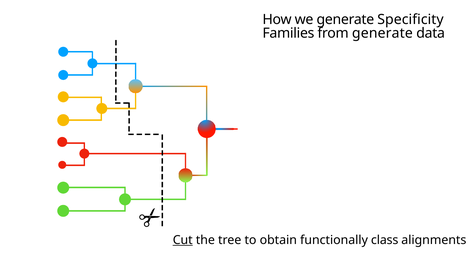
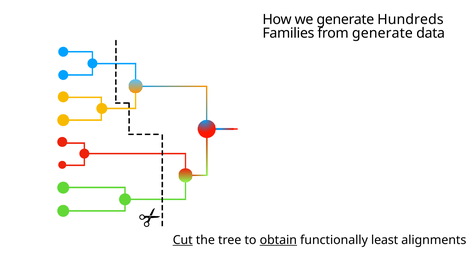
Specificity: Specificity -> Hundreds (410, 19)
obtain underline: none -> present (278, 240)
class: class -> least (385, 240)
